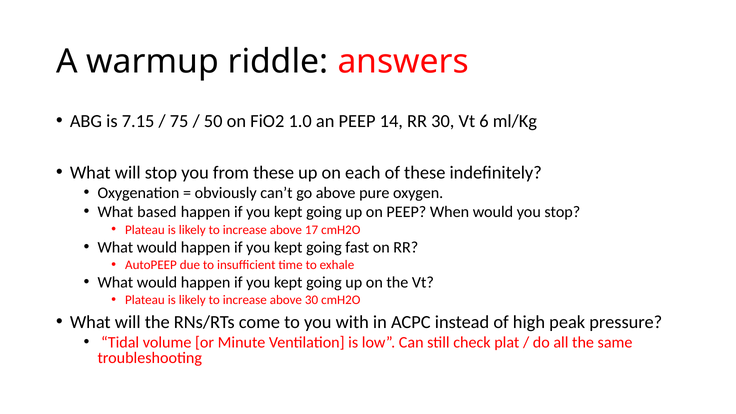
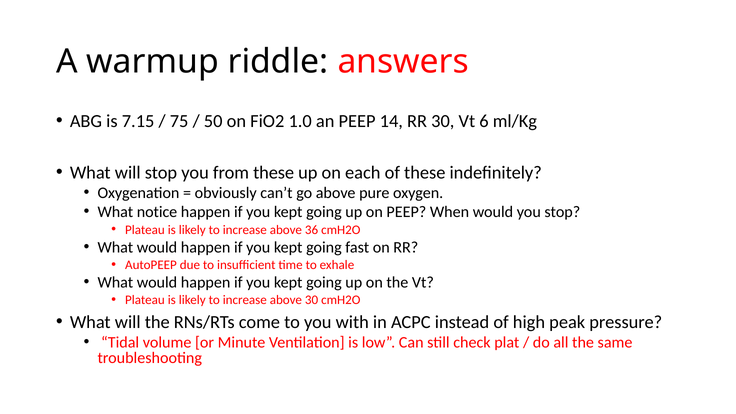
based: based -> notice (157, 212)
17: 17 -> 36 (312, 230)
